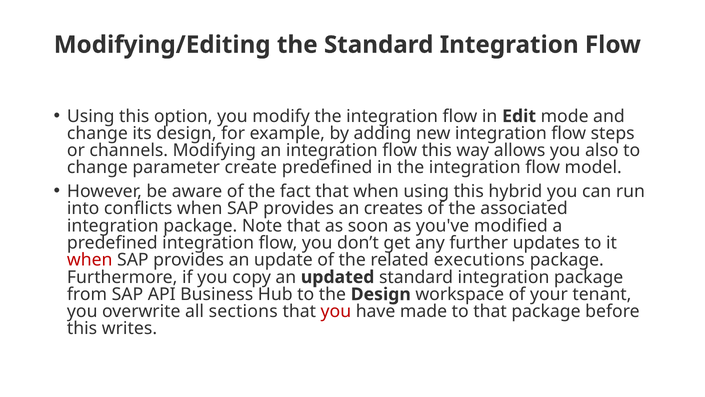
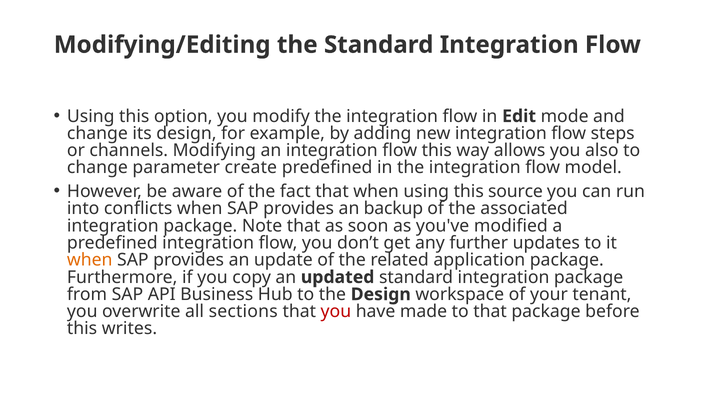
hybrid: hybrid -> source (516, 191)
creates: creates -> backup (393, 208)
when colour: red -> orange (90, 260)
executions: executions -> application (479, 260)
